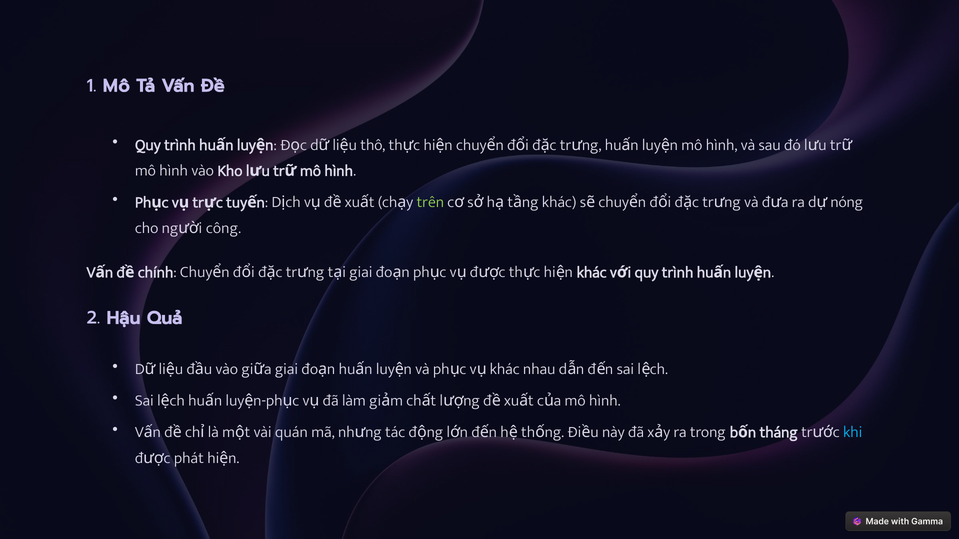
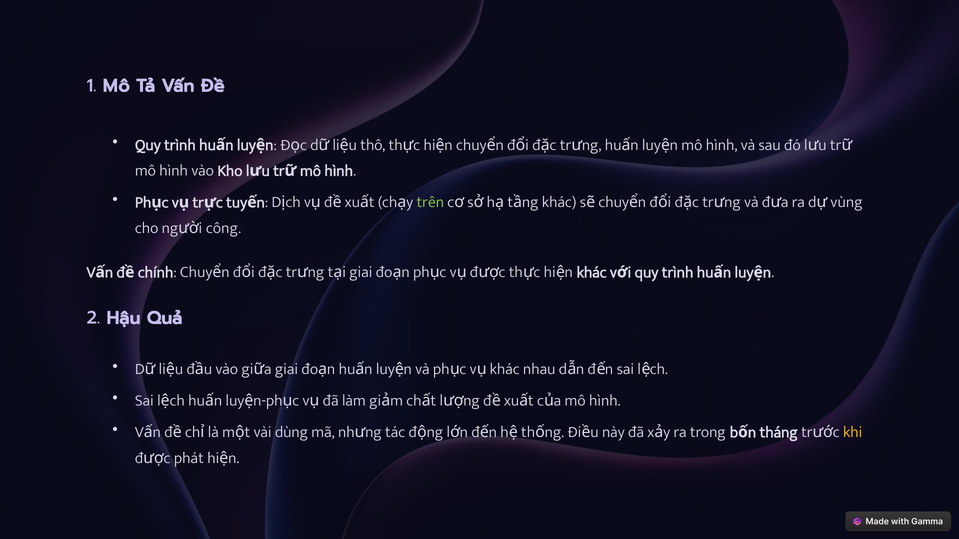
nóng: nóng -> vùng (847, 202)
quán: quán -> dùng (292, 432)
khi colour: light blue -> yellow (853, 432)
